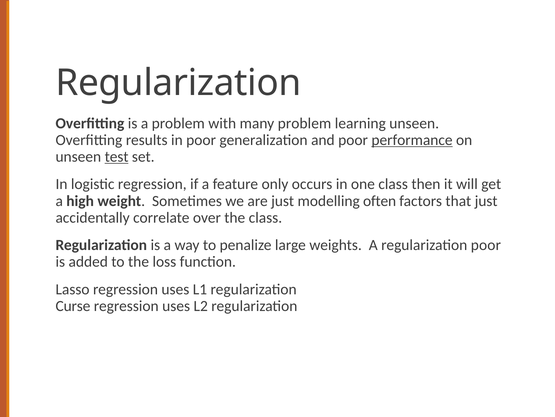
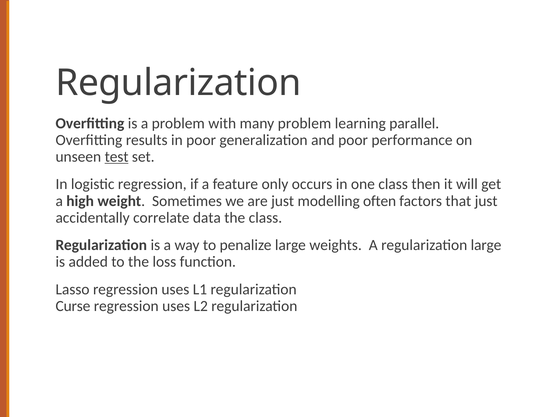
learning unseen: unseen -> parallel (414, 123)
performance underline: present -> none (412, 140)
over: over -> data (207, 217)
regularization poor: poor -> large (486, 245)
